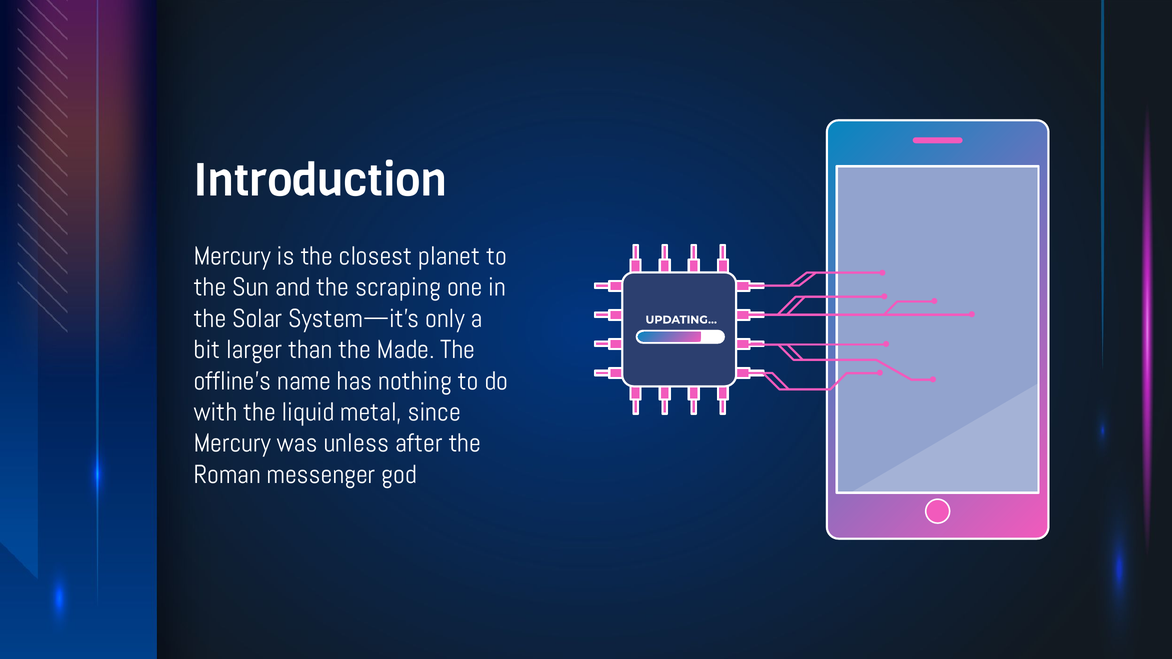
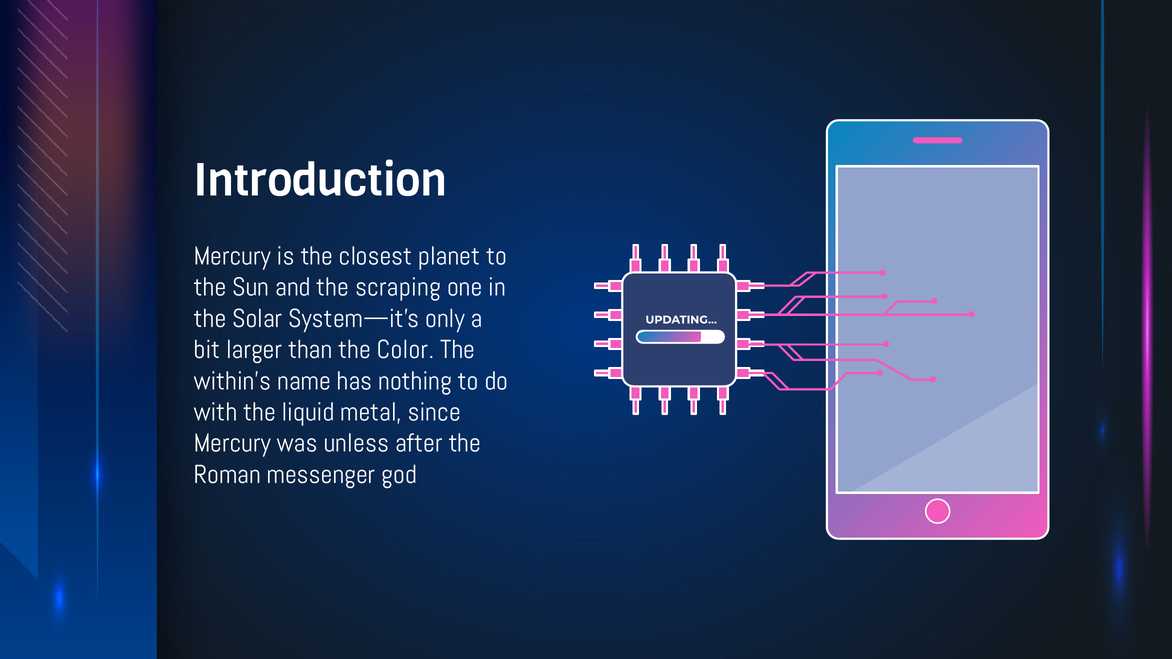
Made: Made -> Color (406, 350)
offline’s: offline’s -> within’s (233, 381)
